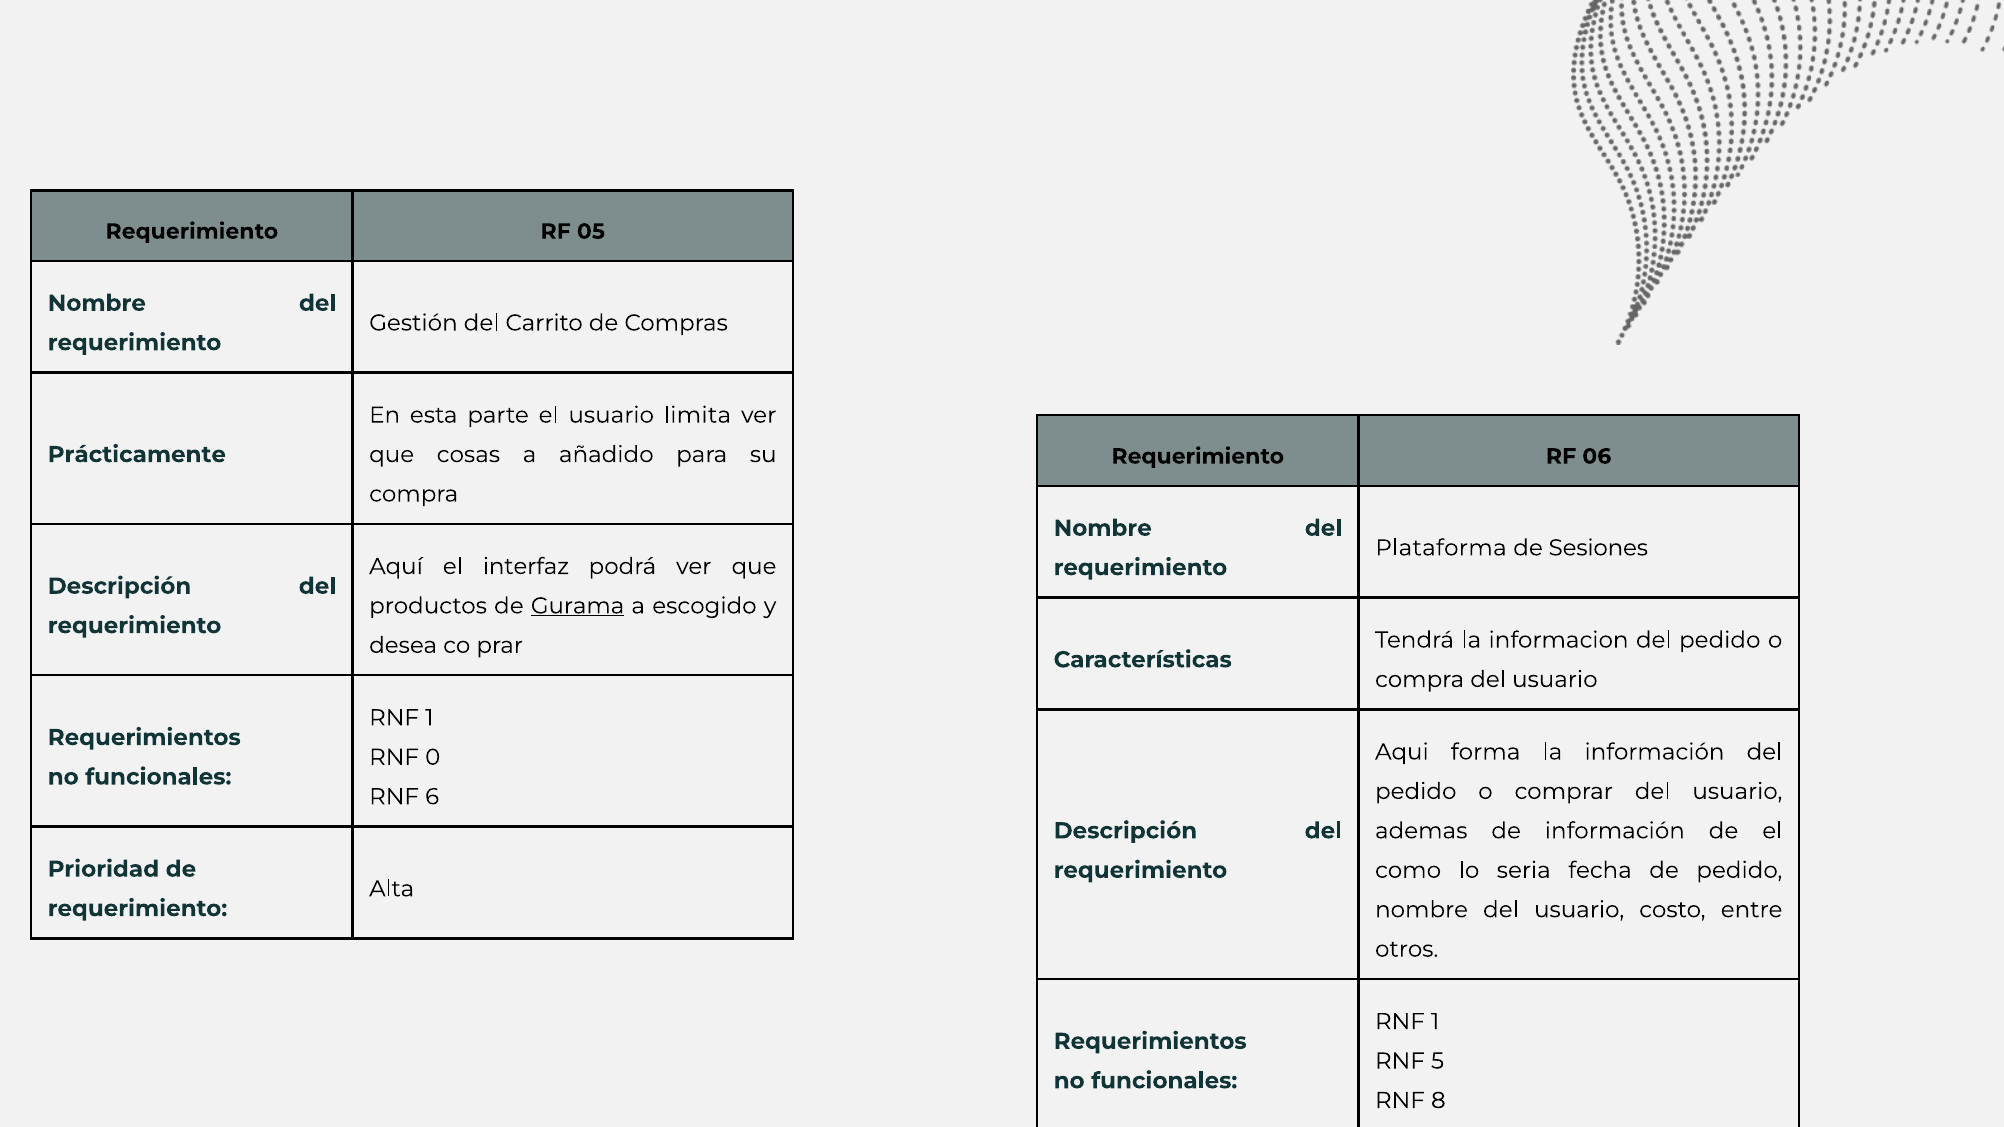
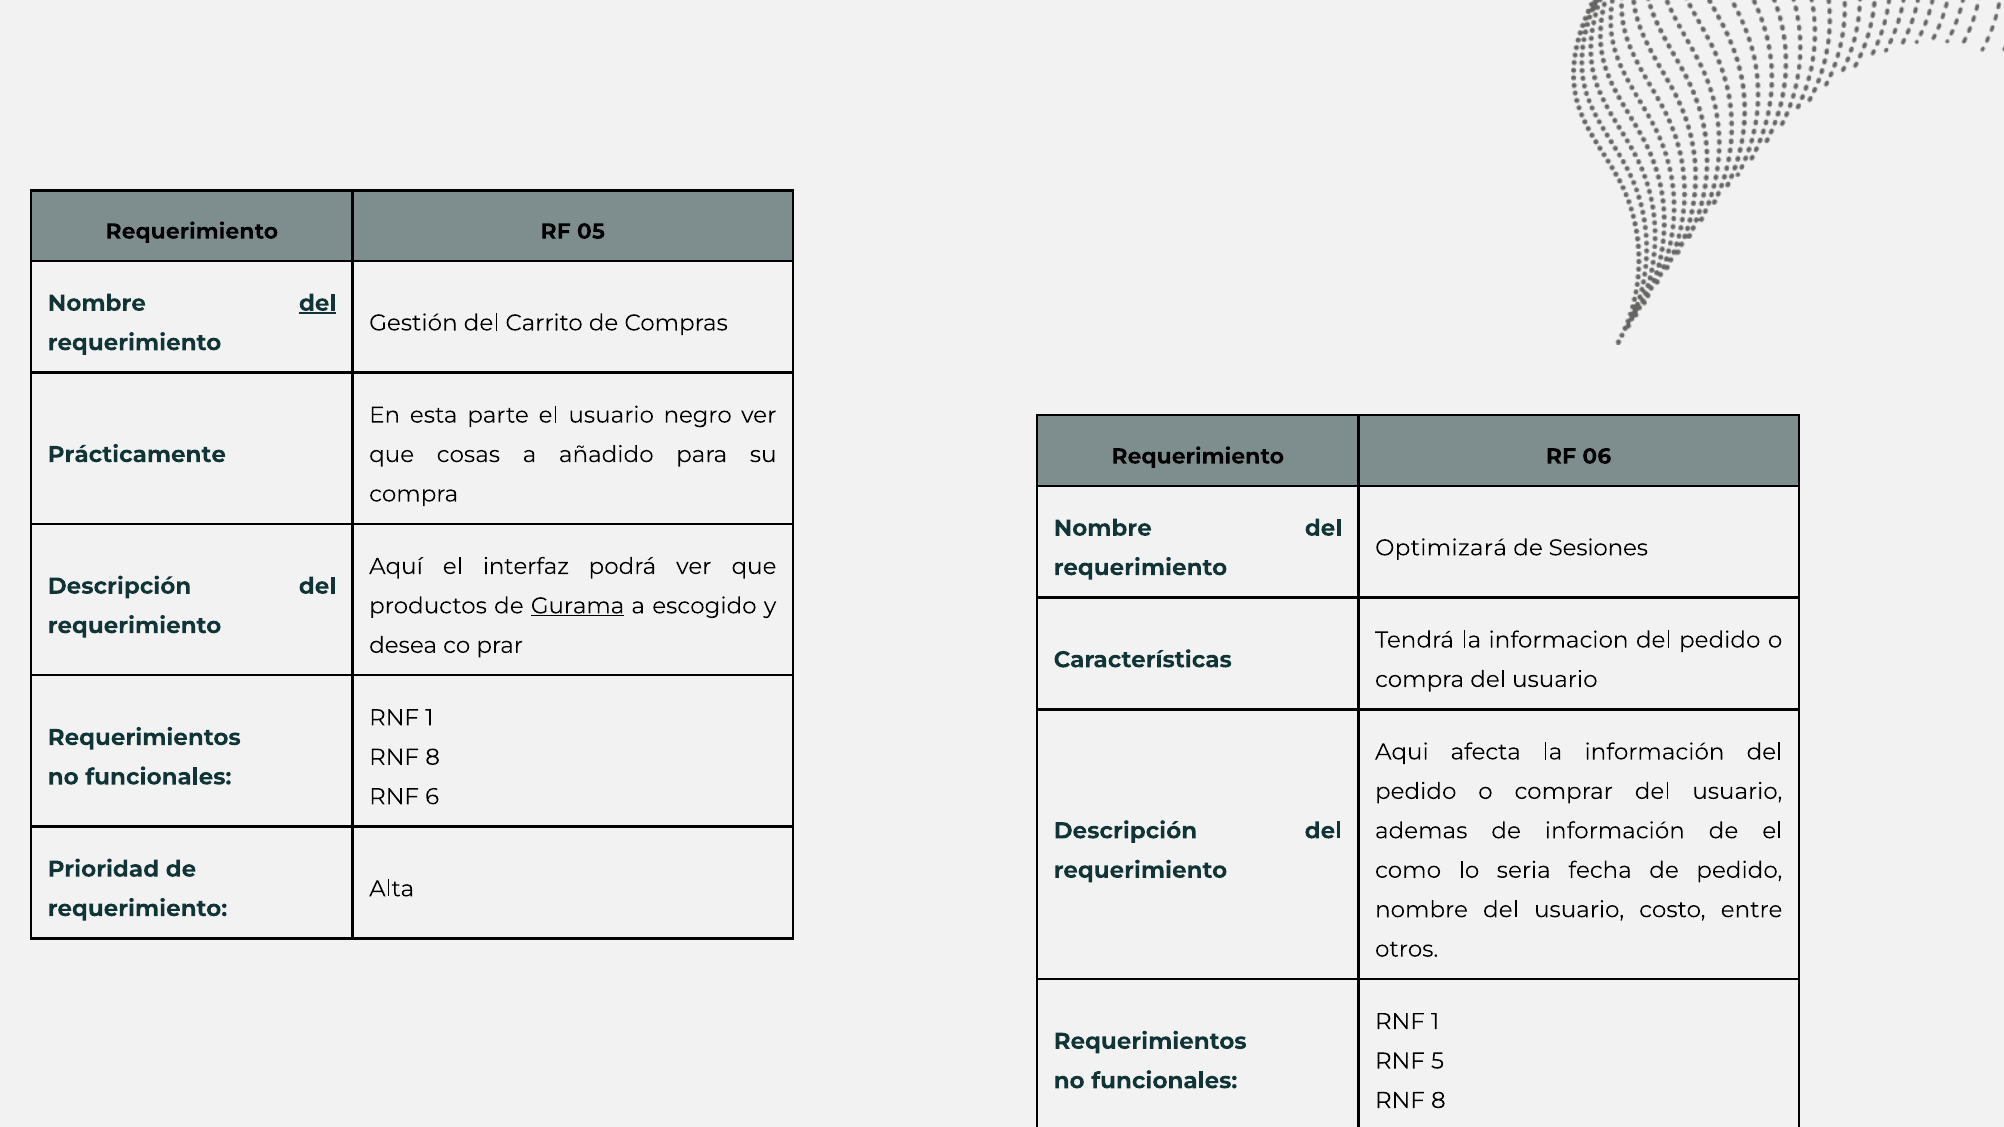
del underline: none -> present (318, 303)
limita: limita -> negro (698, 415)
Plataforma: Plataforma -> Optimizará (1441, 548)
forma: forma -> afecta (1486, 752)
0: 0 -> 8 (433, 757)
